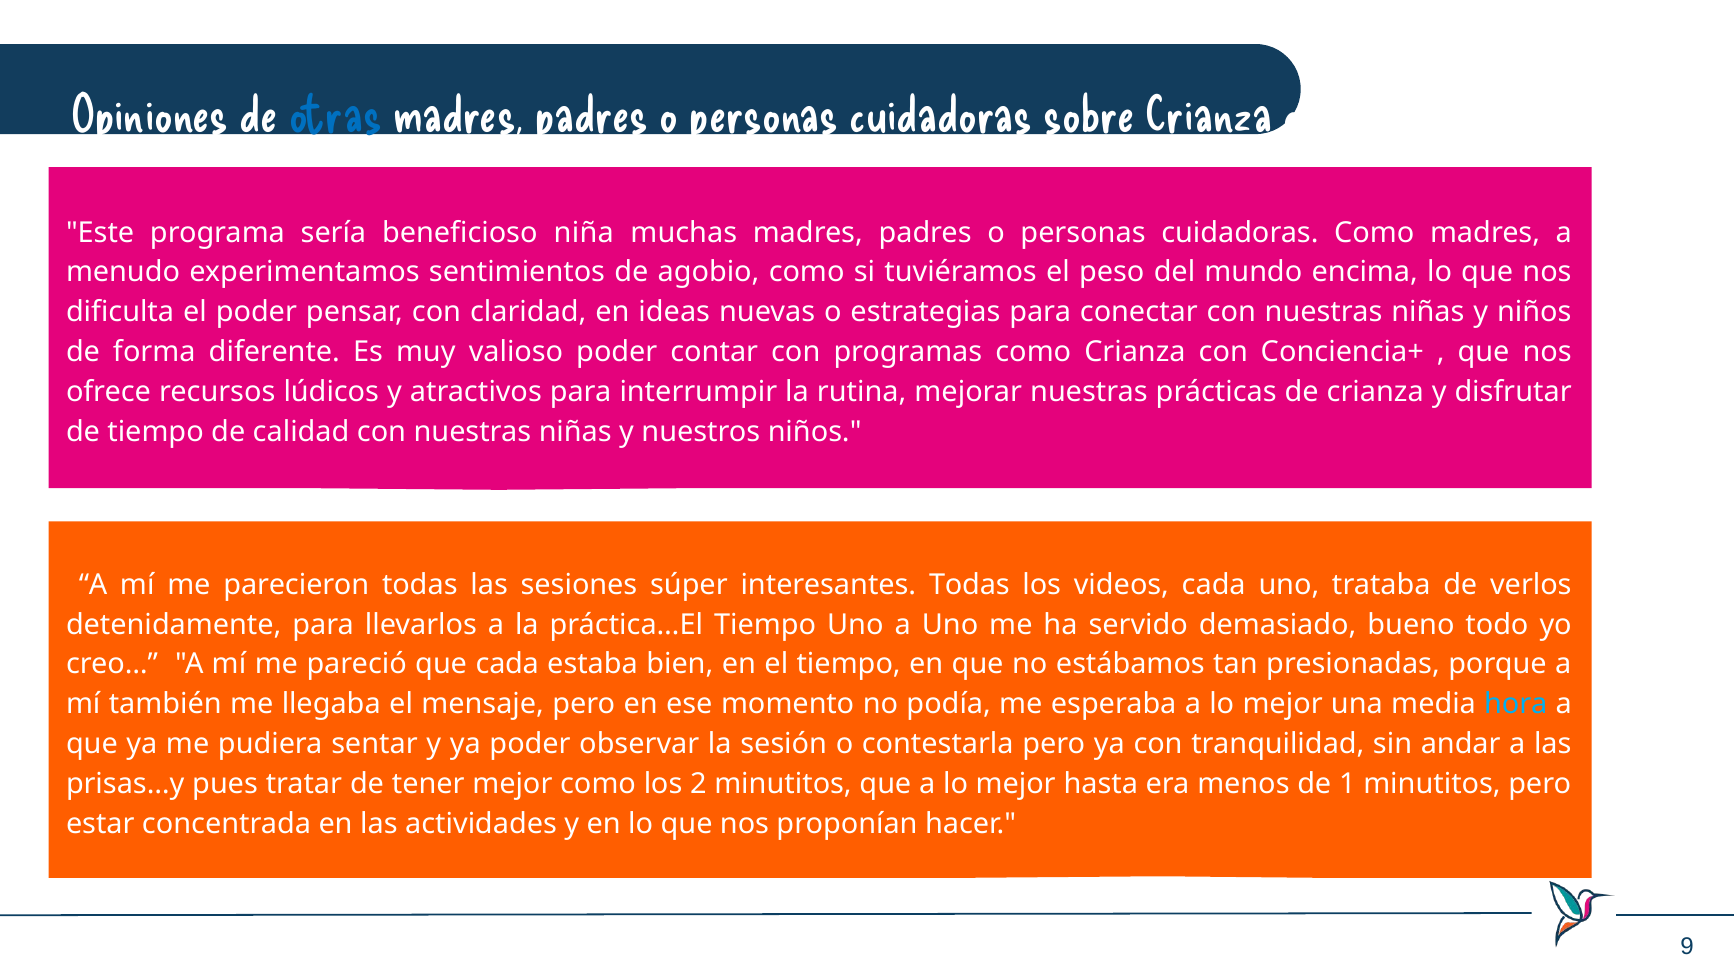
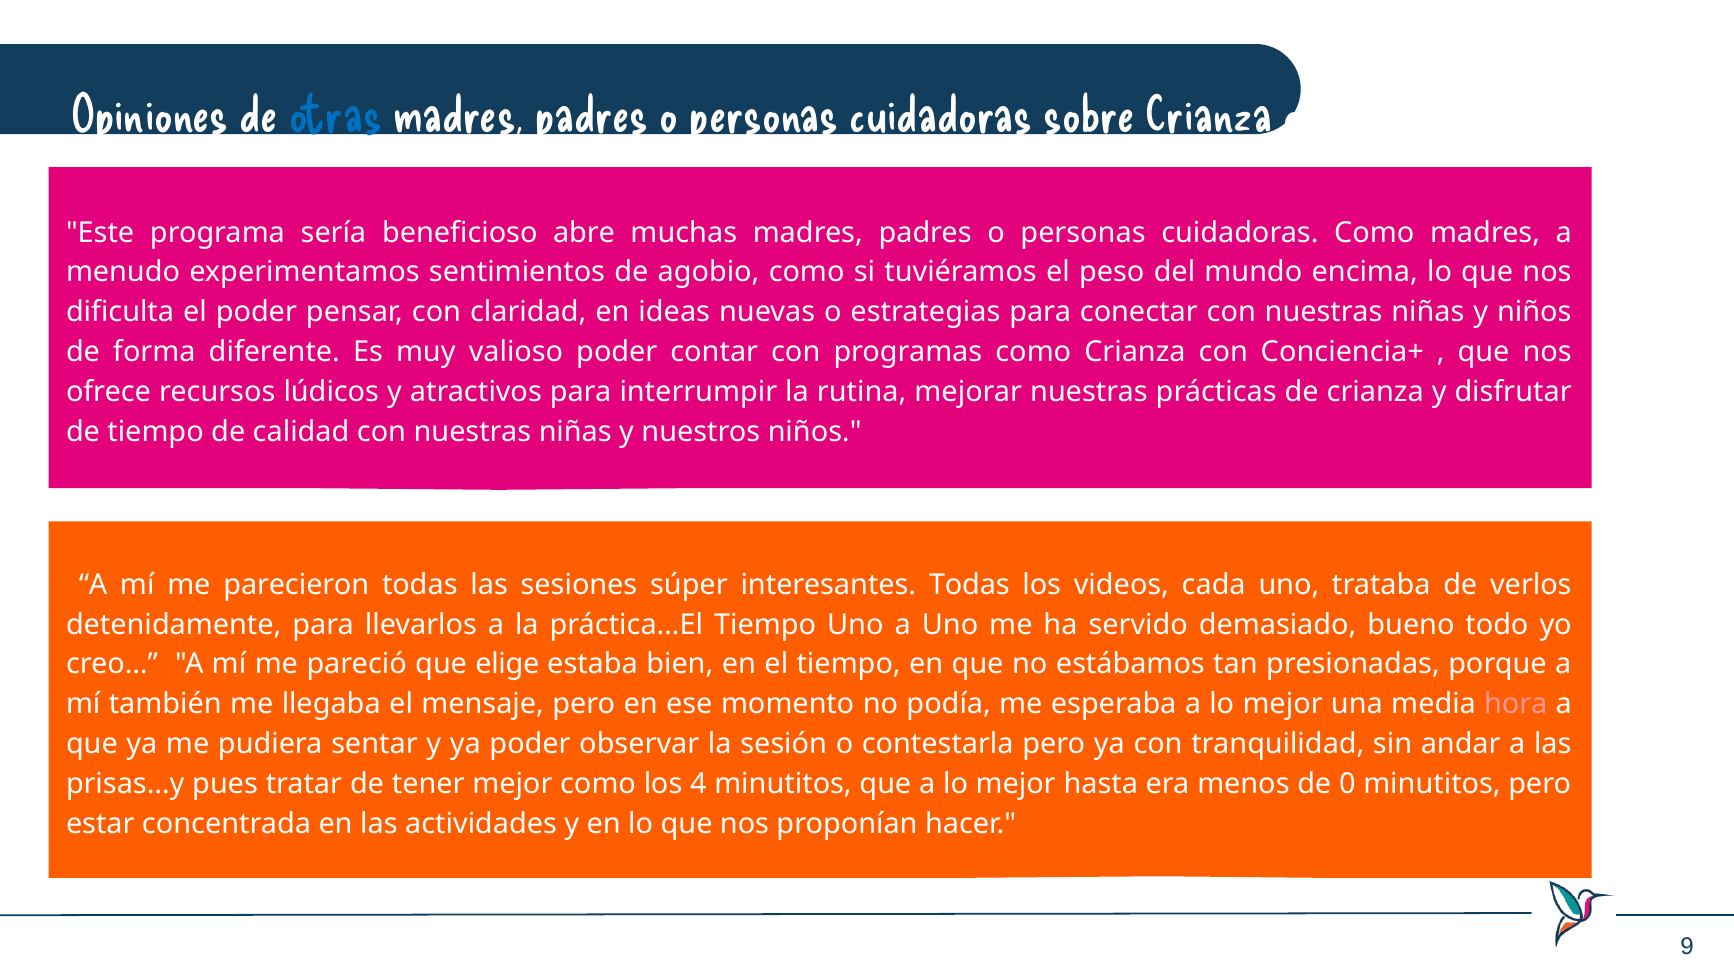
niña: niña -> abre (584, 233)
que cada: cada -> elige (507, 665)
hora colour: light blue -> pink (1516, 704)
2: 2 -> 4 (698, 784)
1: 1 -> 0 (1347, 784)
